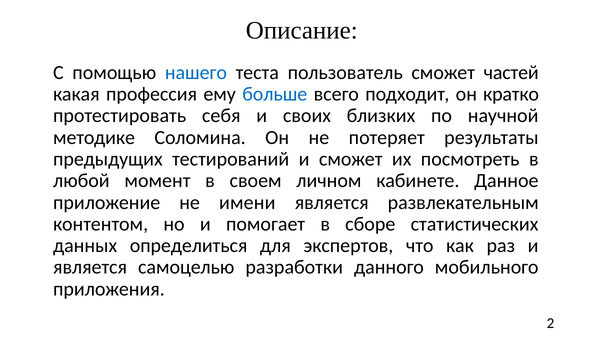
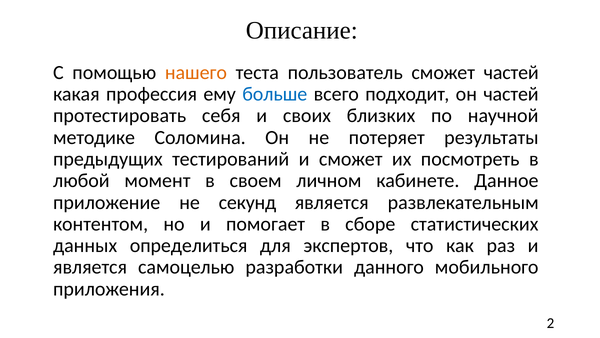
нашего colour: blue -> orange (196, 72)
он кратко: кратко -> частей (511, 94)
имени: имени -> секунд (247, 202)
